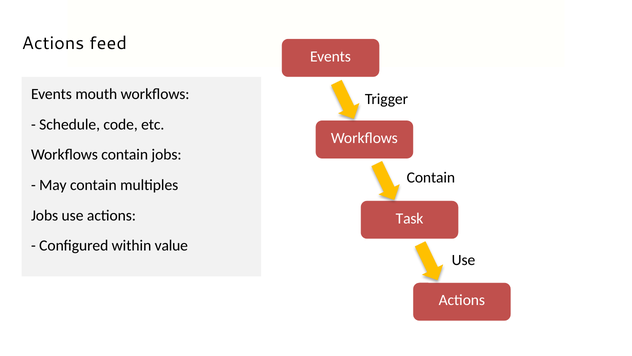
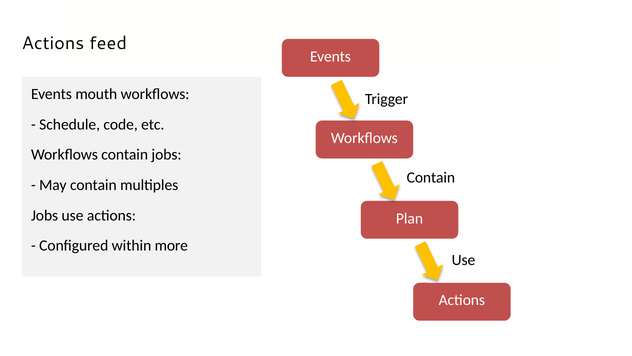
Task: Task -> Plan (409, 218)
value: value -> more (171, 245)
